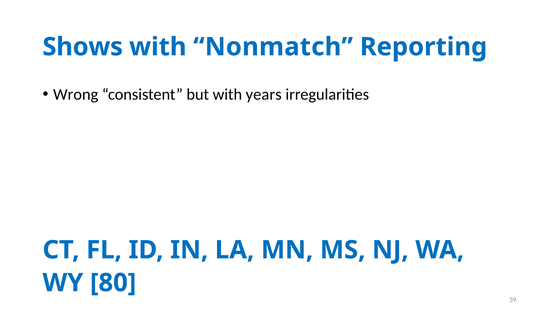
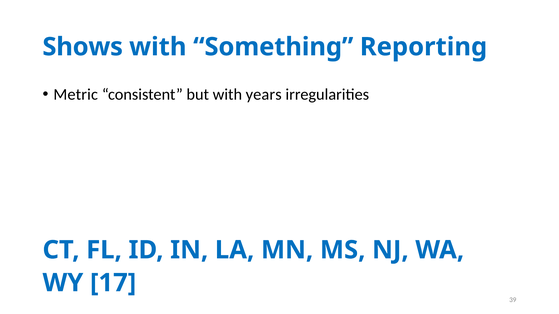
Nonmatch: Nonmatch -> Something (273, 47)
Wrong: Wrong -> Metric (76, 95)
80: 80 -> 17 (113, 283)
